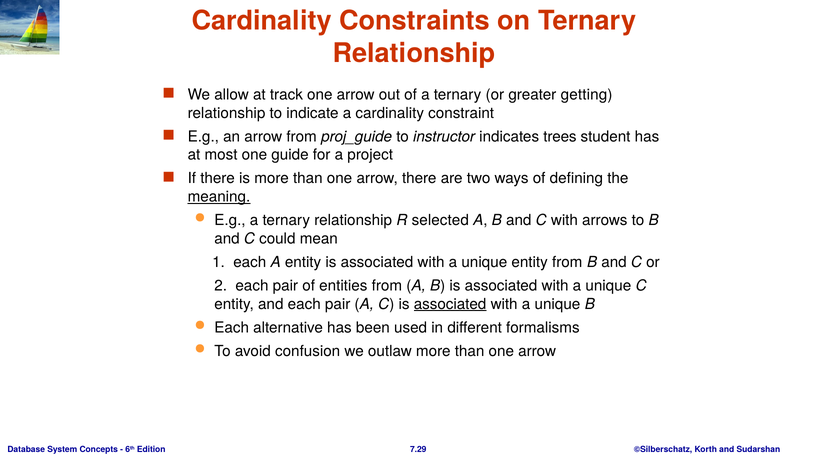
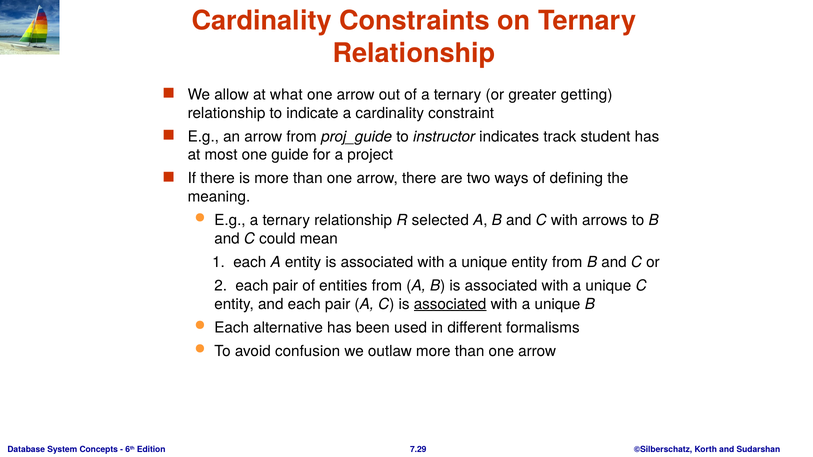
track: track -> what (286, 95)
trees: trees -> track (560, 137)
meaning underline: present -> none (219, 197)
